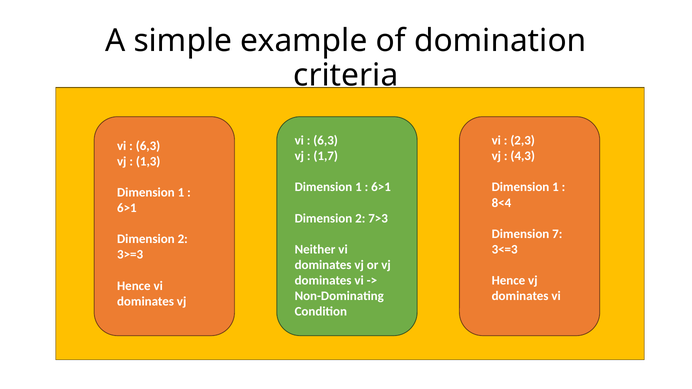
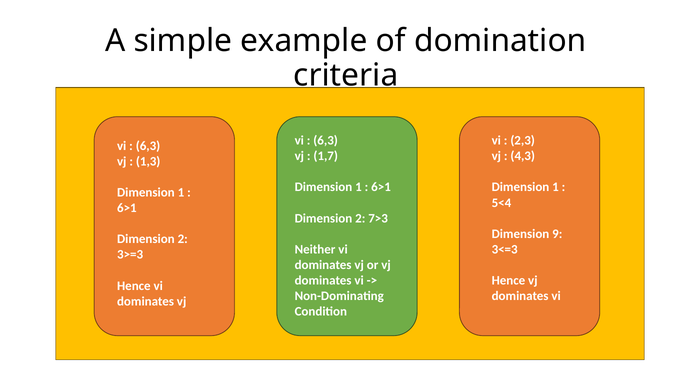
8<4: 8<4 -> 5<4 (501, 203)
7: 7 -> 9 (557, 234)
